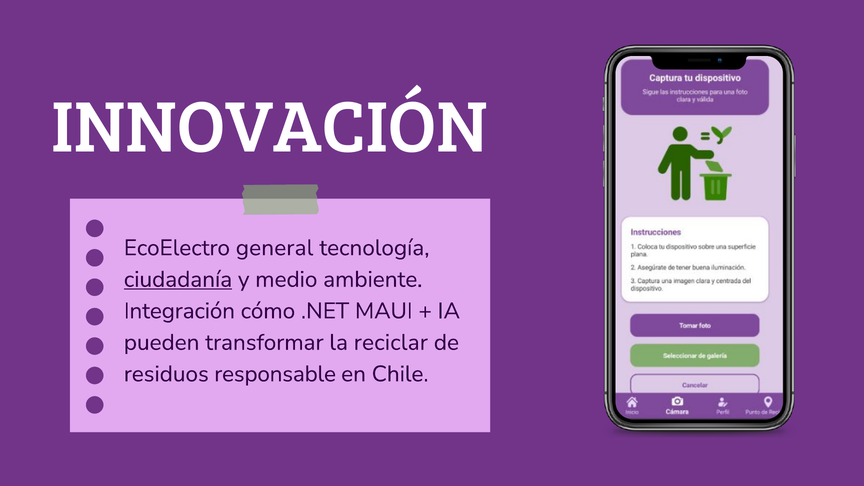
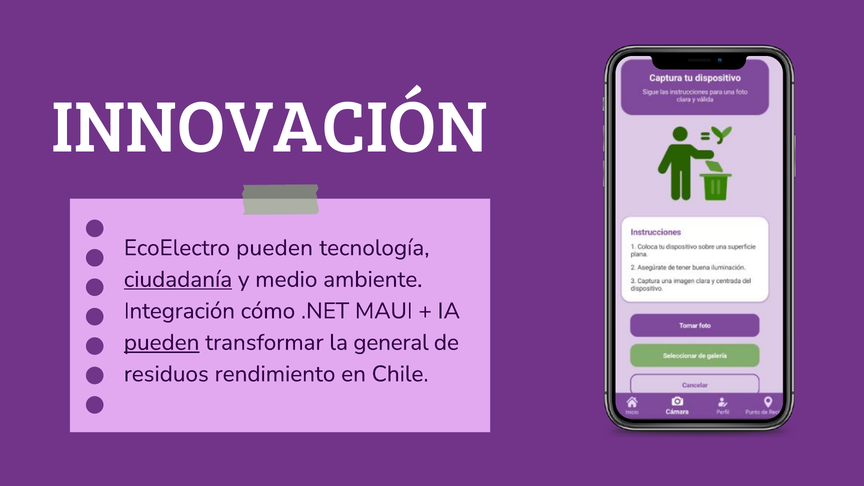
EcoElectro general: general -> pueden (275, 248)
pueden underline: none -> present (162, 342)
reciclar: reciclar -> general (391, 342)
responsable: responsable -> rendimiento (275, 374)
